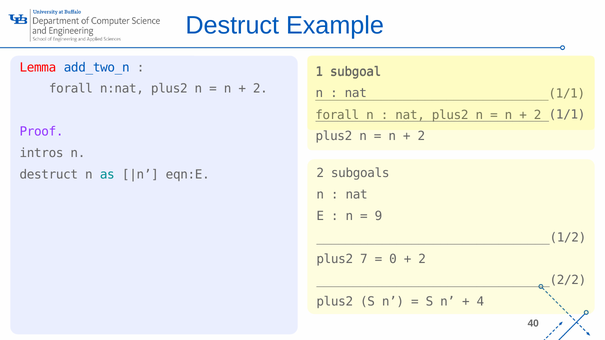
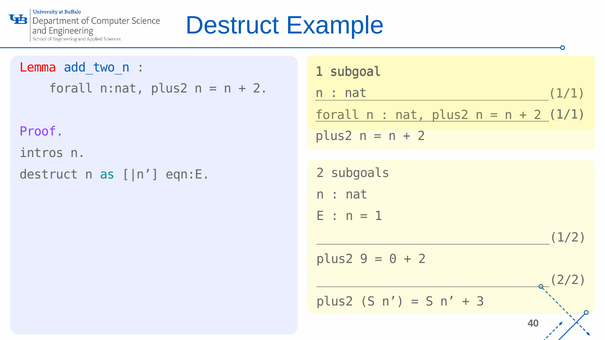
9: 9 -> 1 (378, 216)
7: 7 -> 9 (364, 259)
4: 4 -> 3 (480, 302)
